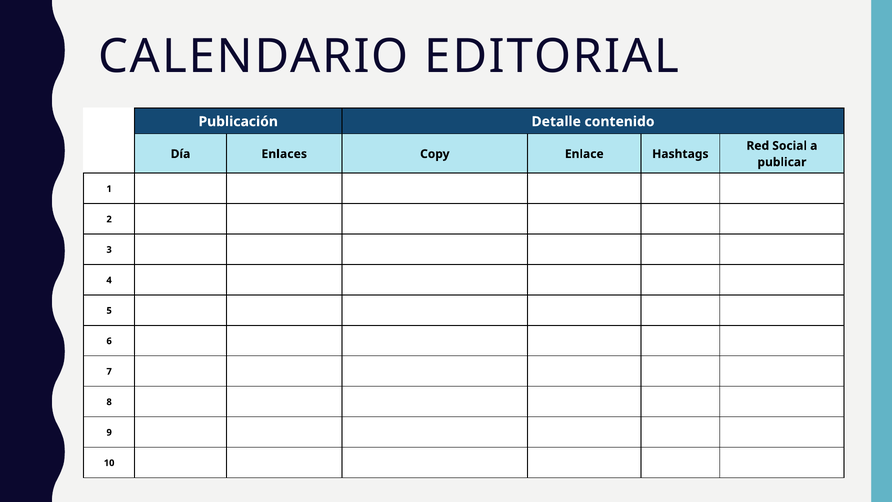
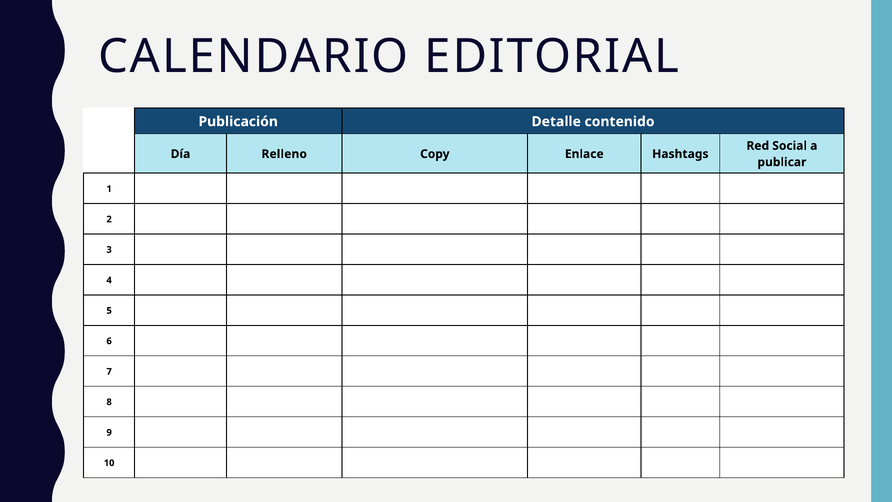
Enlaces: Enlaces -> Relleno (284, 154)
